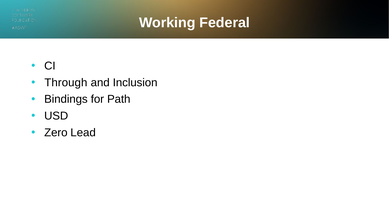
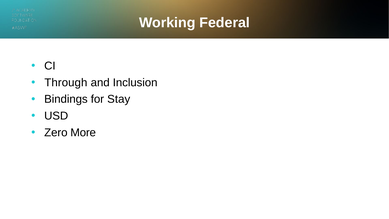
Path: Path -> Stay (119, 99)
Lead: Lead -> More (83, 133)
